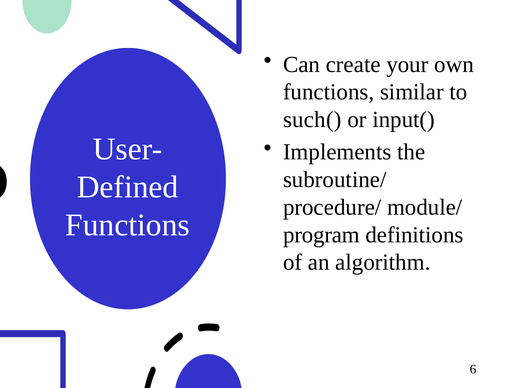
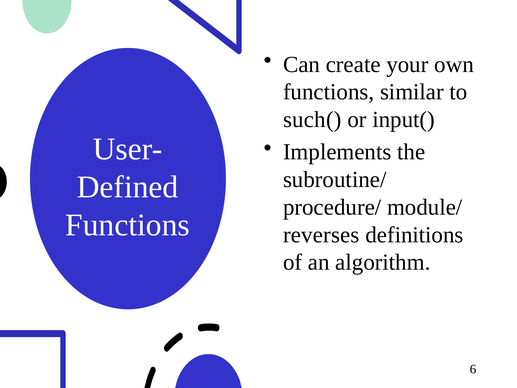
program: program -> reverses (321, 235)
